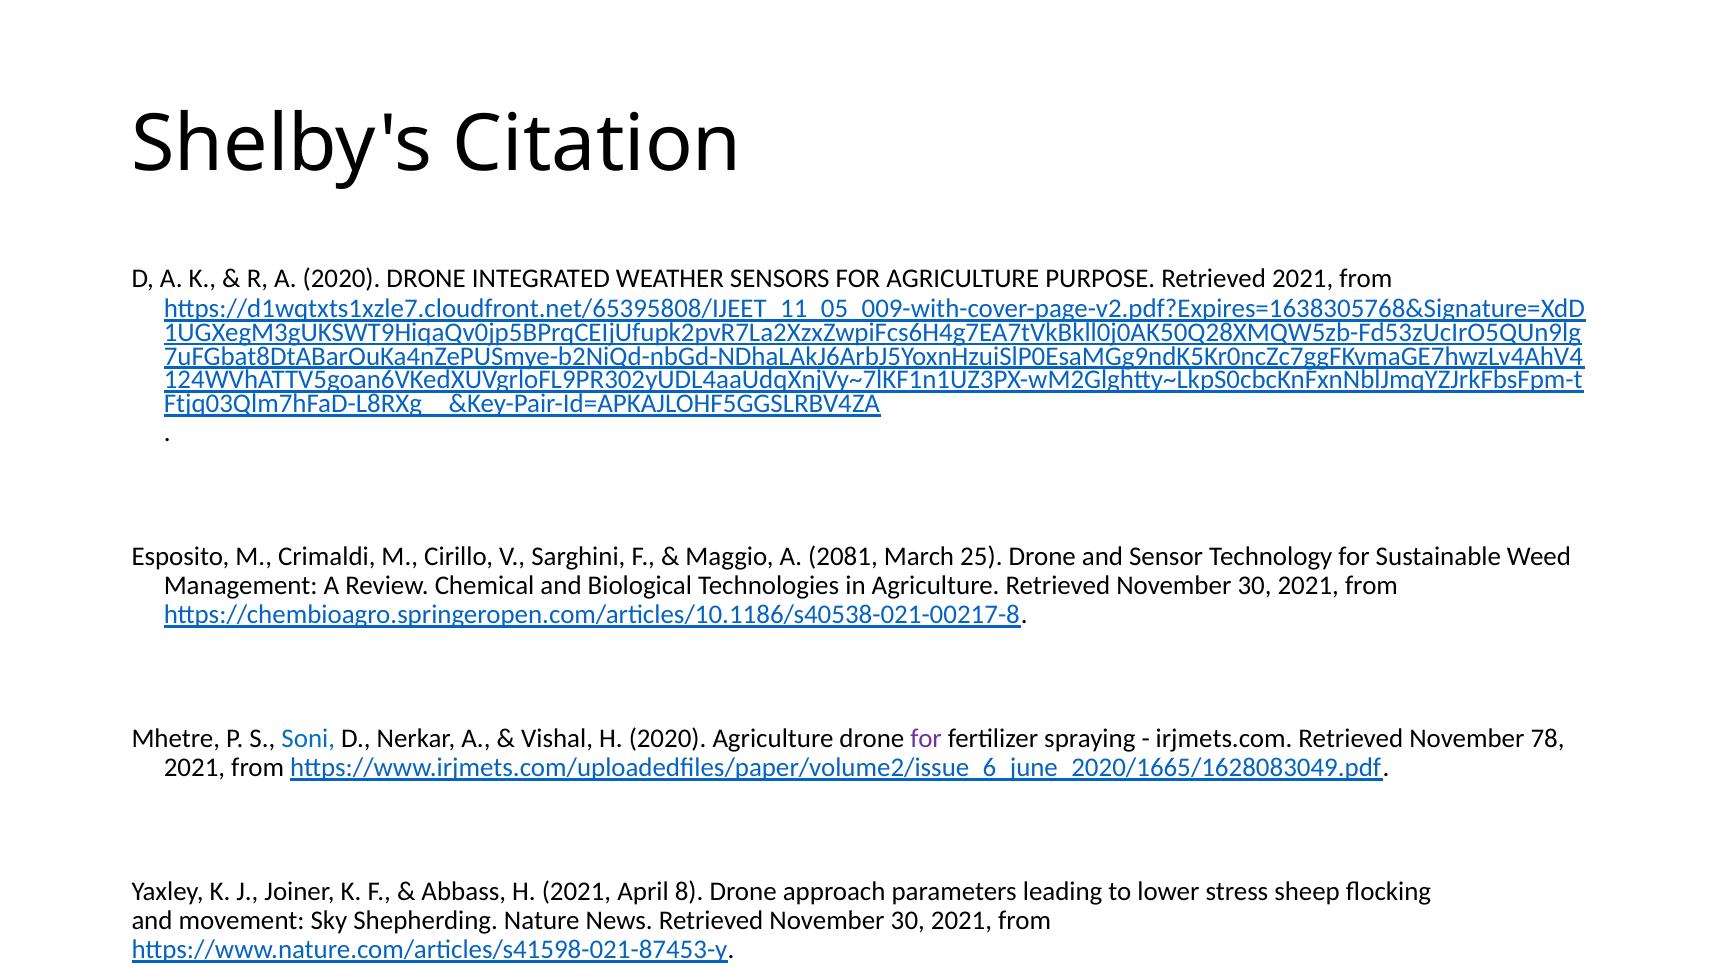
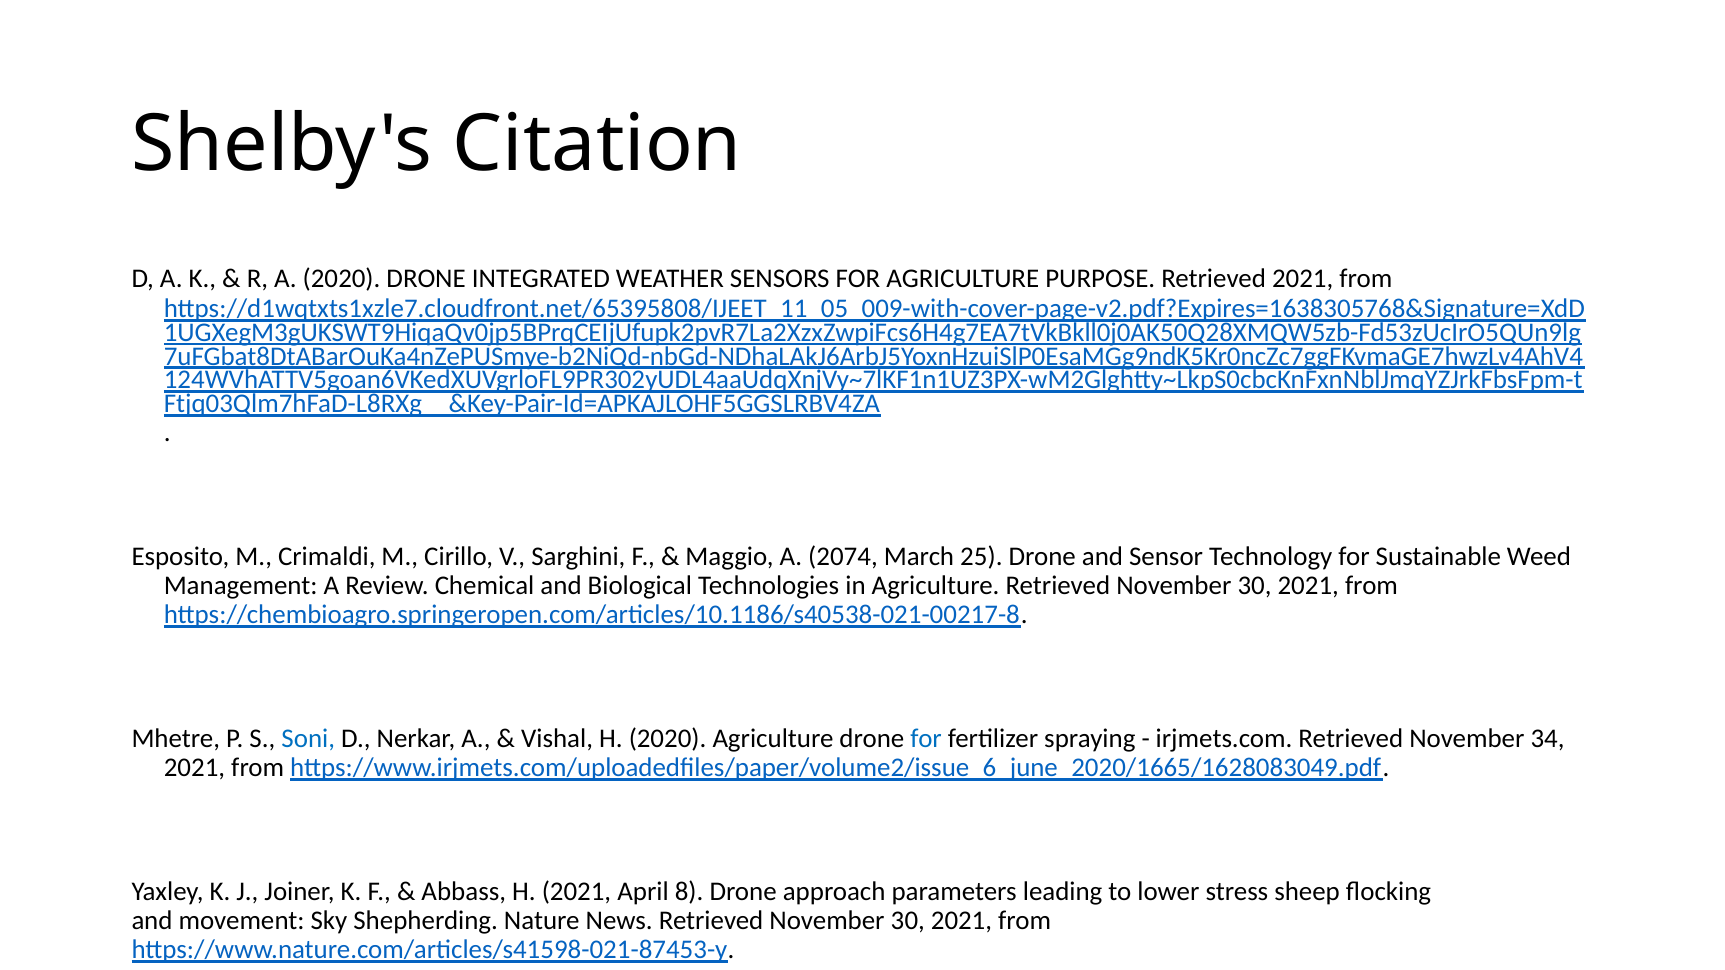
2081: 2081 -> 2074 (843, 556)
for colour: purple -> blue (926, 739)
78: 78 -> 34 (1548, 739)
